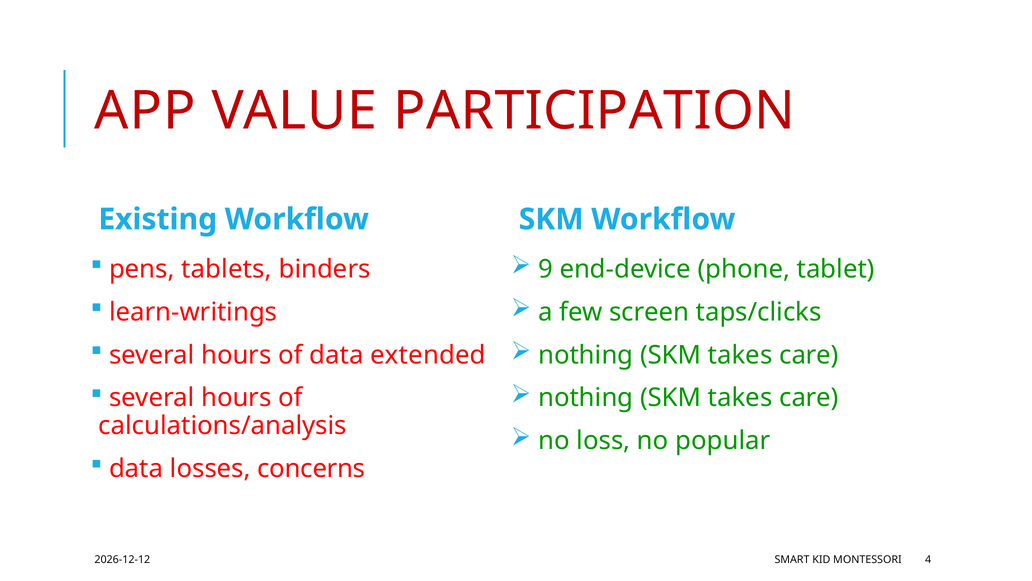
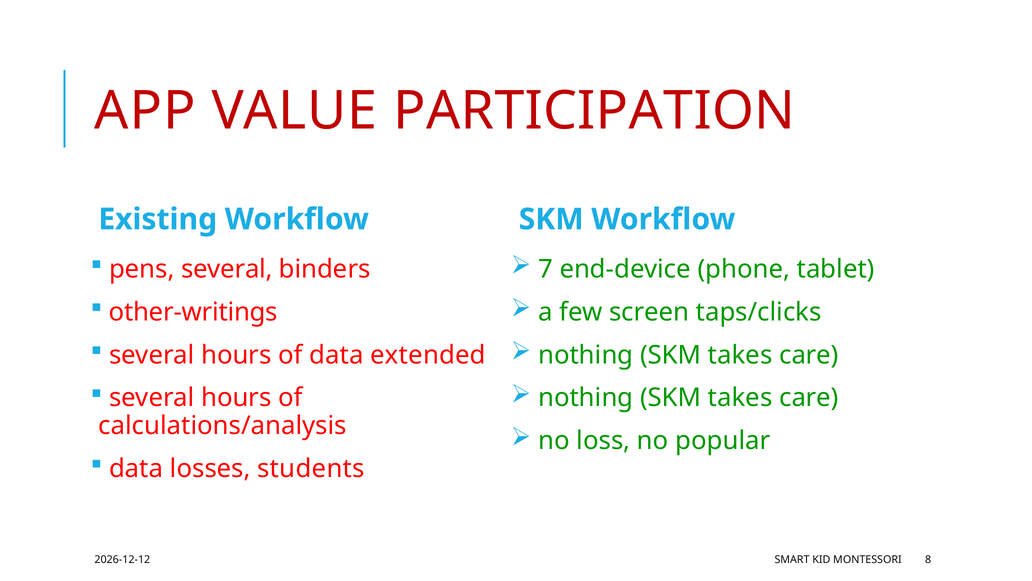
pens tablets: tablets -> several (227, 269)
9: 9 -> 7 (546, 269)
learn-writings: learn-writings -> other-writings (193, 312)
concerns: concerns -> students (311, 468)
4: 4 -> 8 (928, 559)
